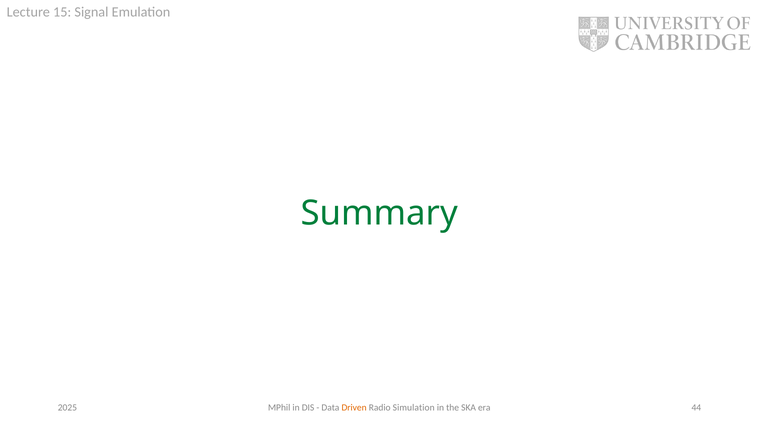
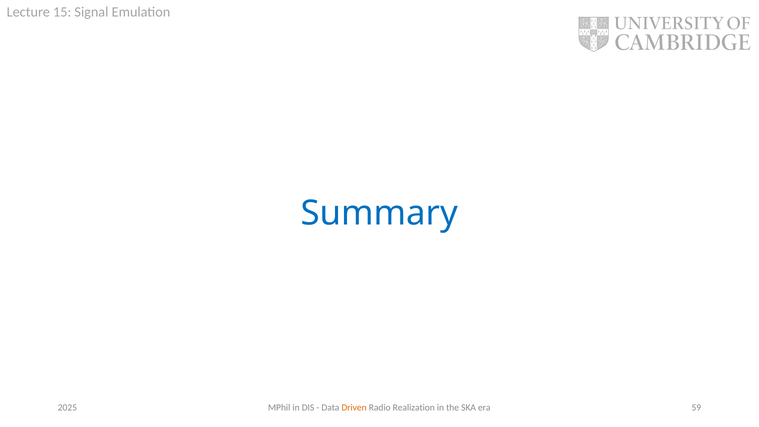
Summary colour: green -> blue (379, 213)
Simulation: Simulation -> Realization (414, 408)
44: 44 -> 59 (696, 408)
